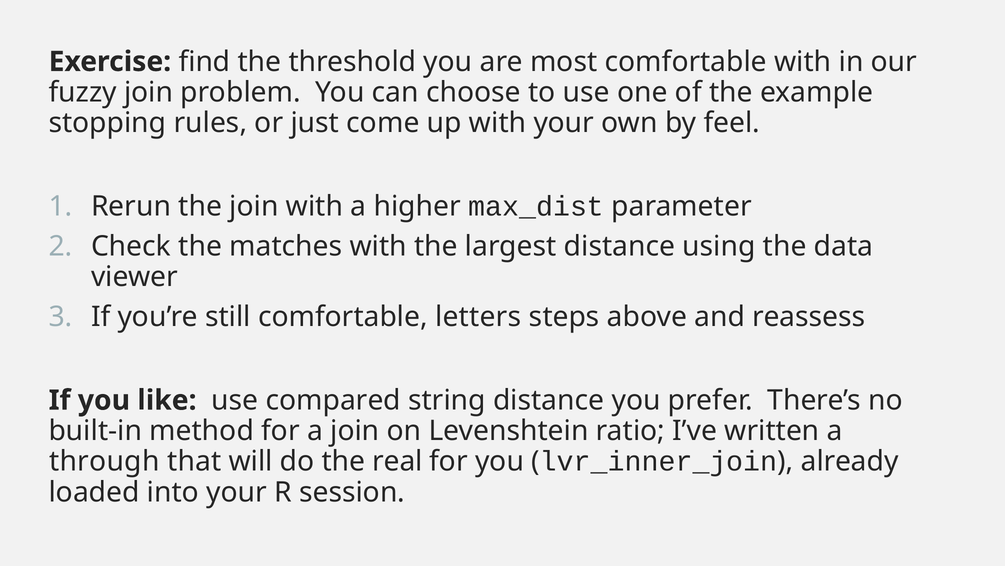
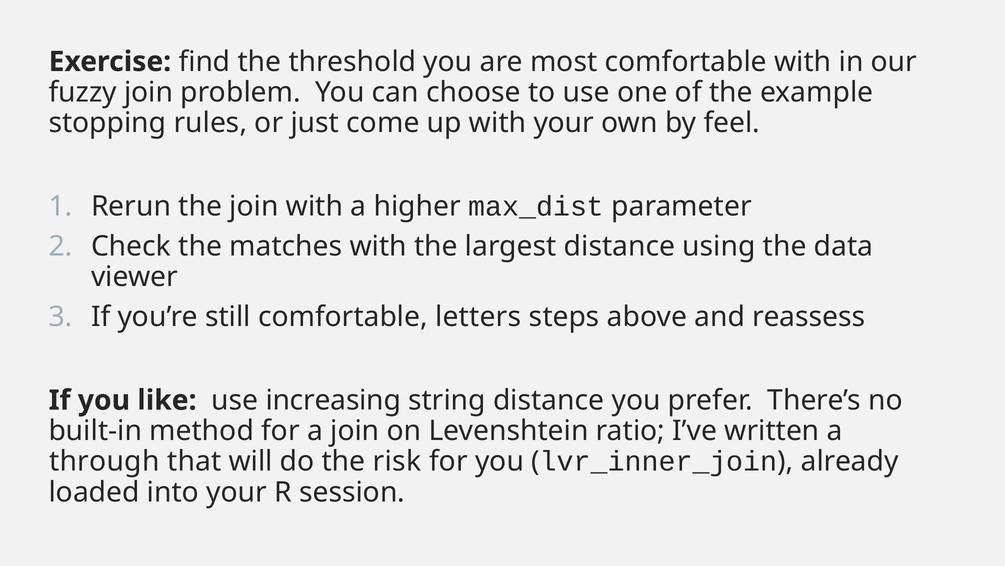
compared: compared -> increasing (333, 400)
real: real -> risk (397, 461)
